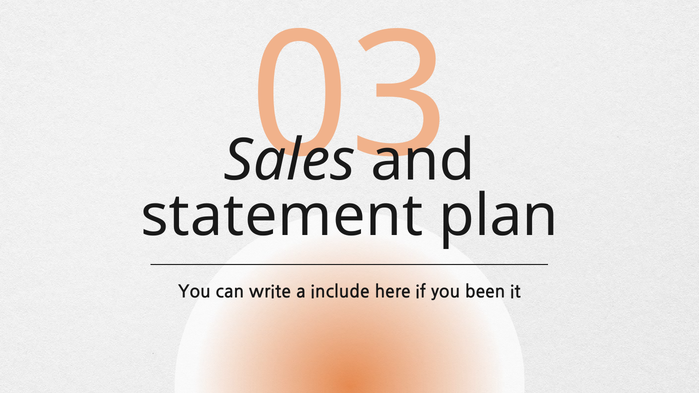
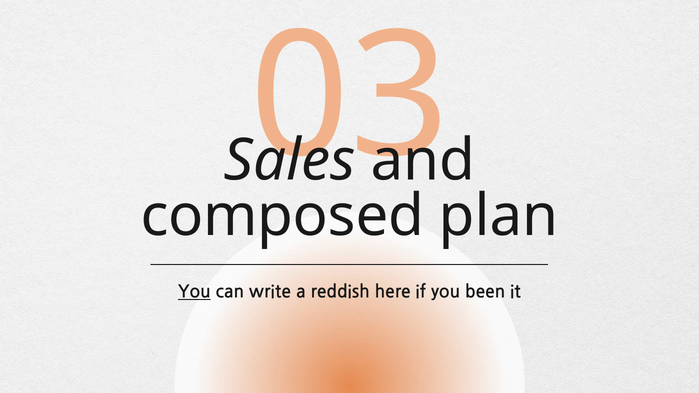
statement: statement -> composed (282, 216)
You underline: none -> present (194, 292)
include: include -> reddish (340, 292)
